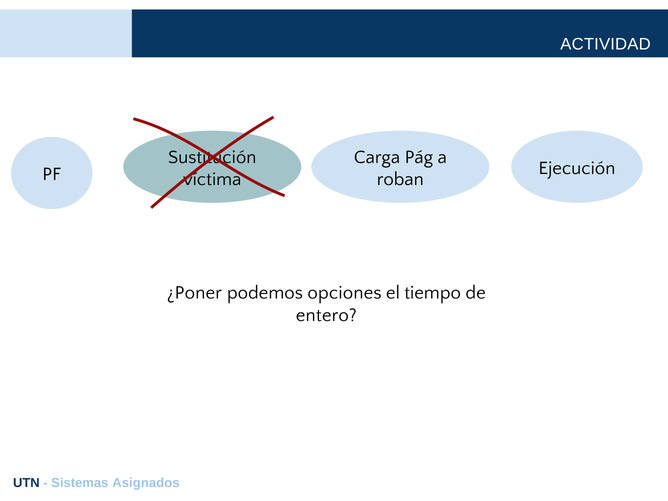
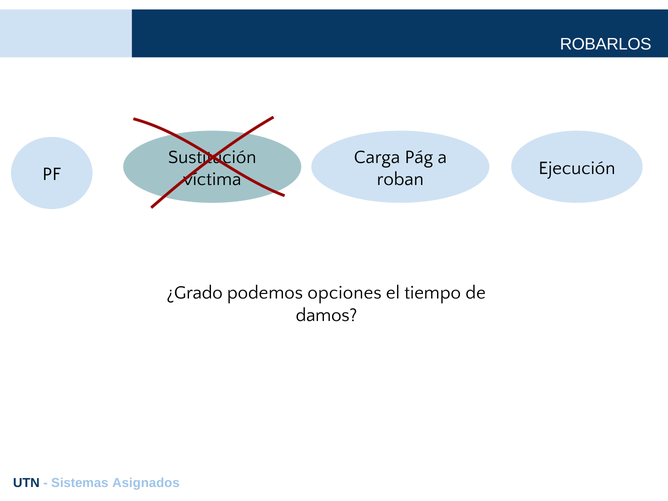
ACTIVIDAD: ACTIVIDAD -> ROBARLOS (606, 44)
¿Poner: ¿Poner -> ¿Grado (195, 293)
entero: entero -> damos (326, 315)
